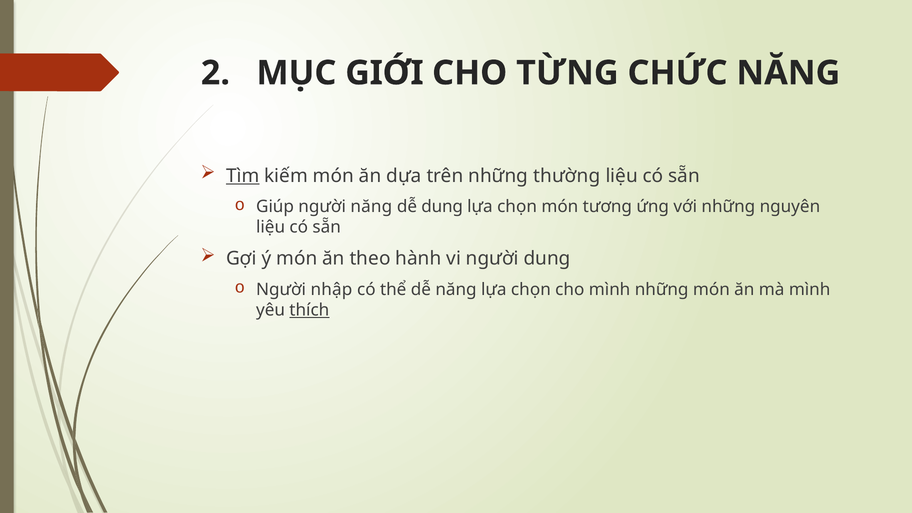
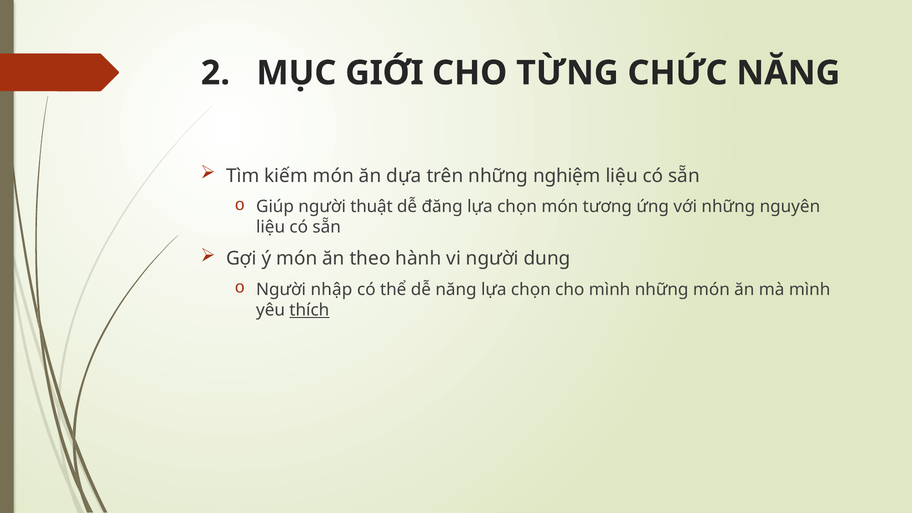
Tìm underline: present -> none (243, 176)
thường: thường -> nghiệm (567, 176)
người năng: năng -> thuật (372, 207)
dễ dung: dung -> đăng (442, 207)
